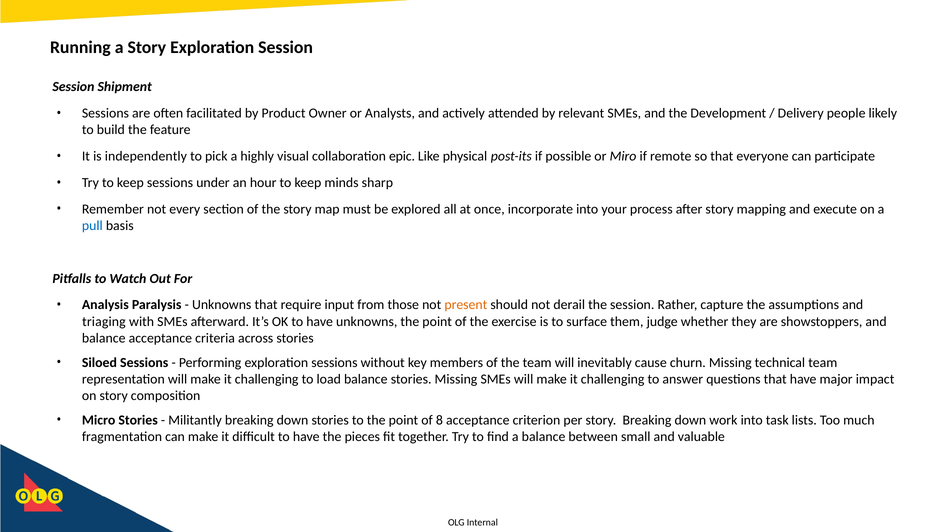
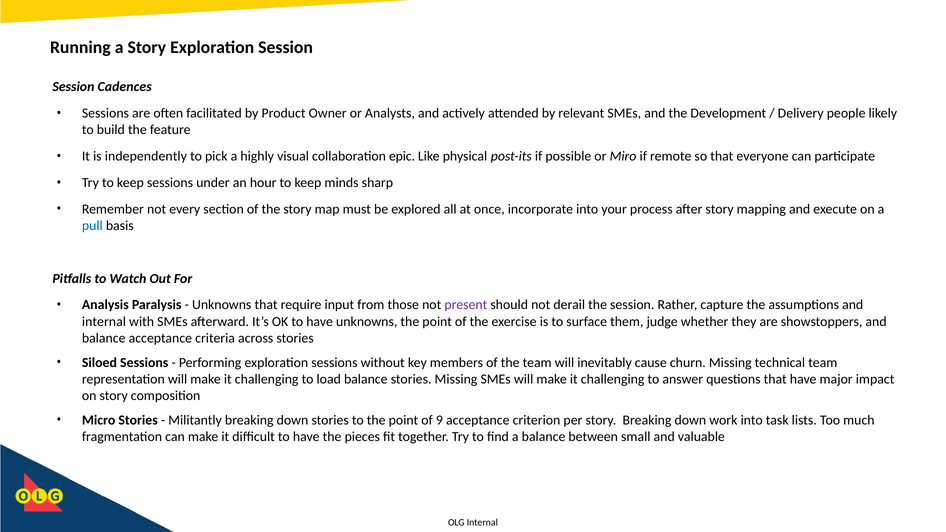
Shipment: Shipment -> Cadences (125, 87)
present colour: orange -> purple (466, 305)
triaging: triaging -> internal (104, 322)
8: 8 -> 9 (439, 420)
